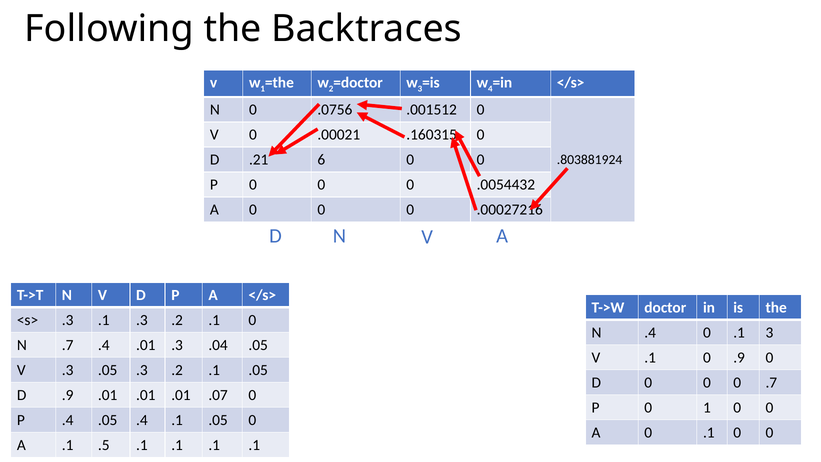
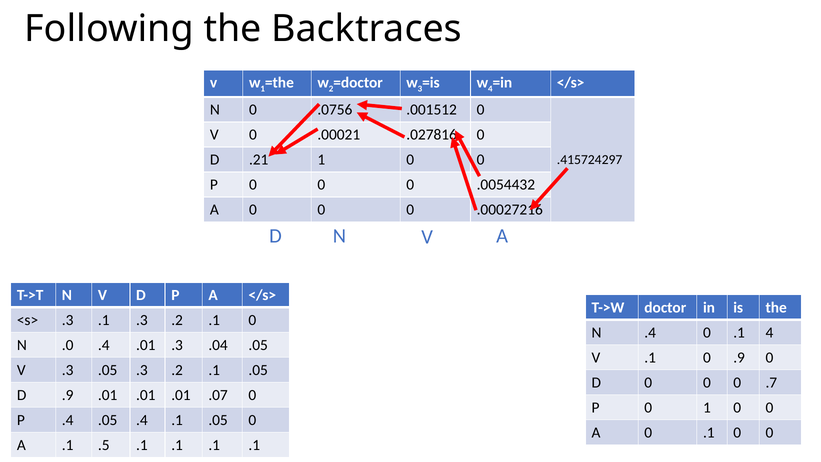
.160315: .160315 -> .027816 (432, 135)
.21 6: 6 -> 1 (321, 160)
.803881924: .803881924 -> .415724297 (590, 160)
.1 3: 3 -> 4 (769, 332)
N .7: .7 -> .0 (68, 345)
